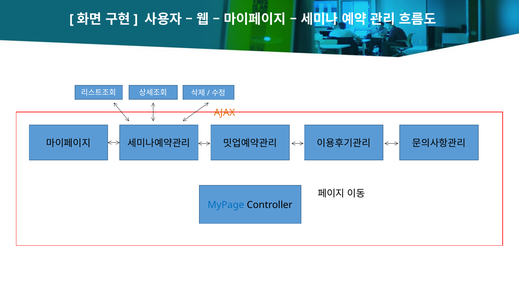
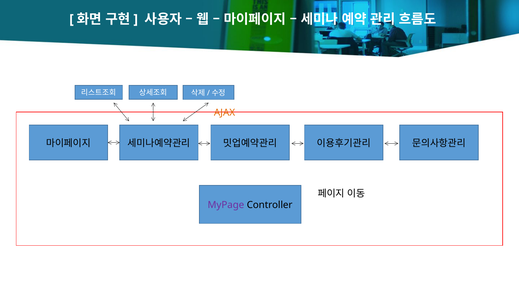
MyPage colour: blue -> purple (226, 205)
